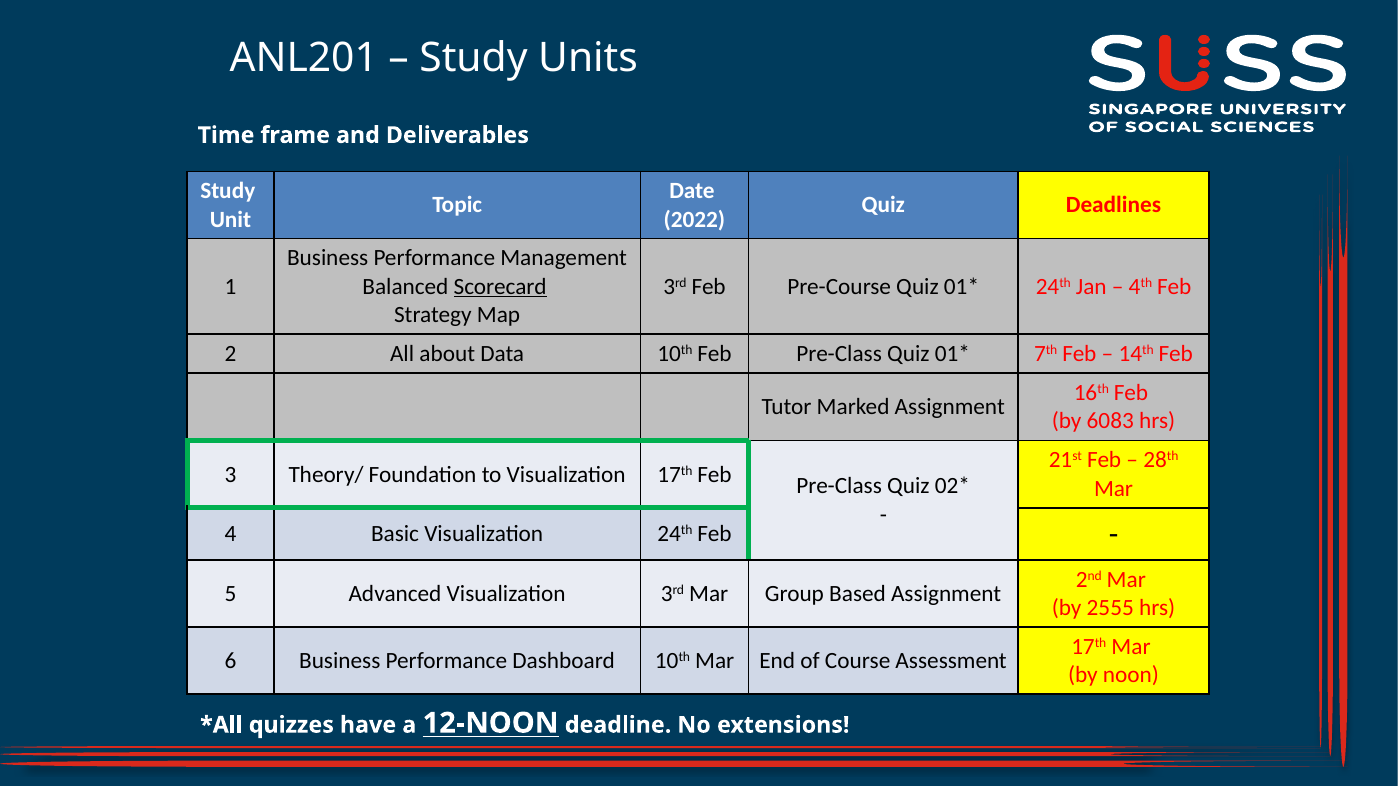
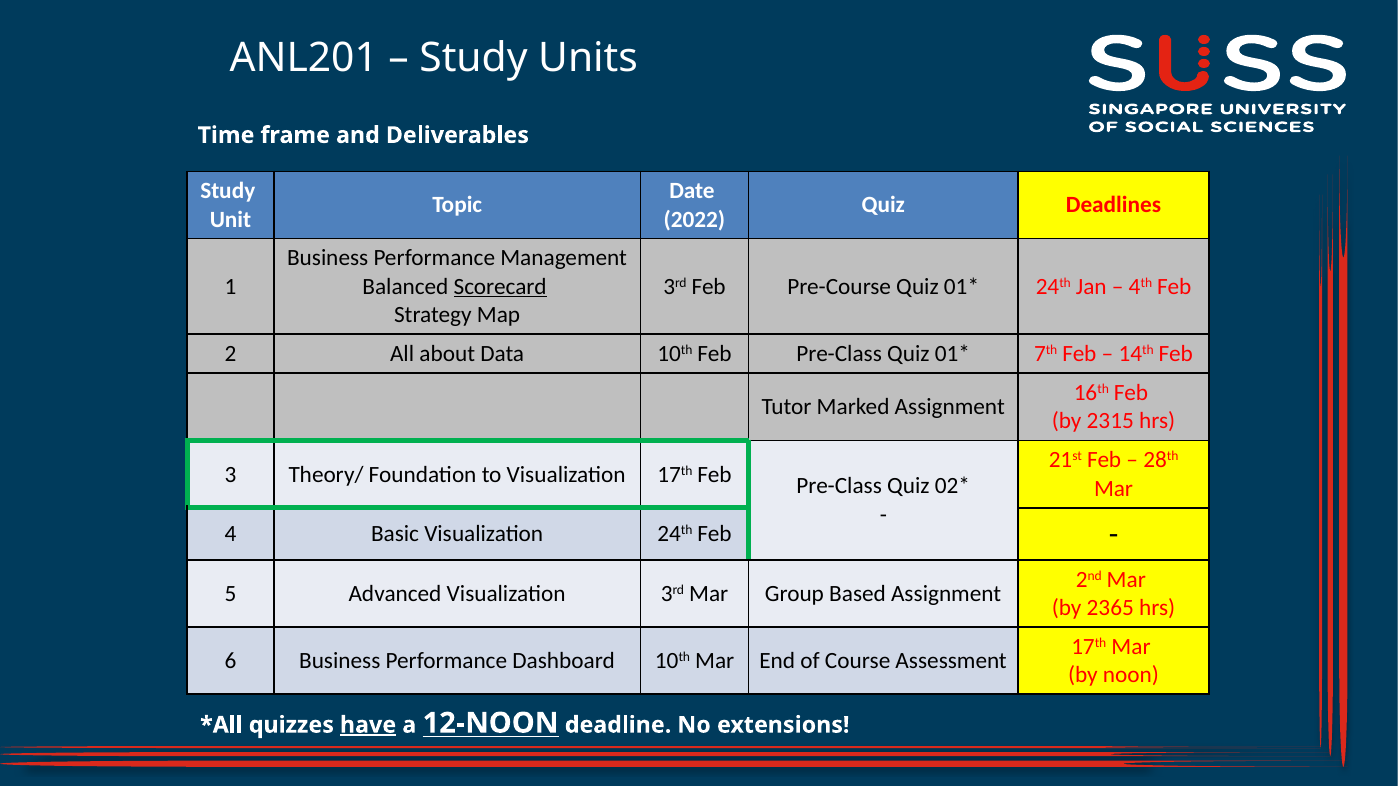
6083: 6083 -> 2315 (1110, 421)
2555: 2555 -> 2365 (1110, 608)
have underline: none -> present (368, 725)
